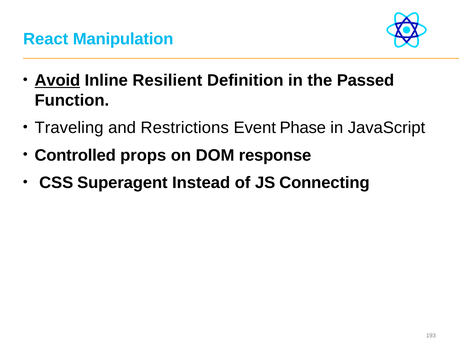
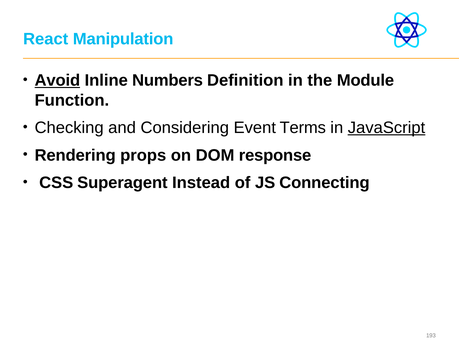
Resilient: Resilient -> Numbers (168, 80)
Passed: Passed -> Module (365, 80)
Traveling: Traveling -> Checking (69, 128)
Restrictions: Restrictions -> Considering (185, 128)
Phase: Phase -> Terms (303, 128)
JavaScript underline: none -> present (387, 128)
Controlled: Controlled -> Rendering (75, 155)
